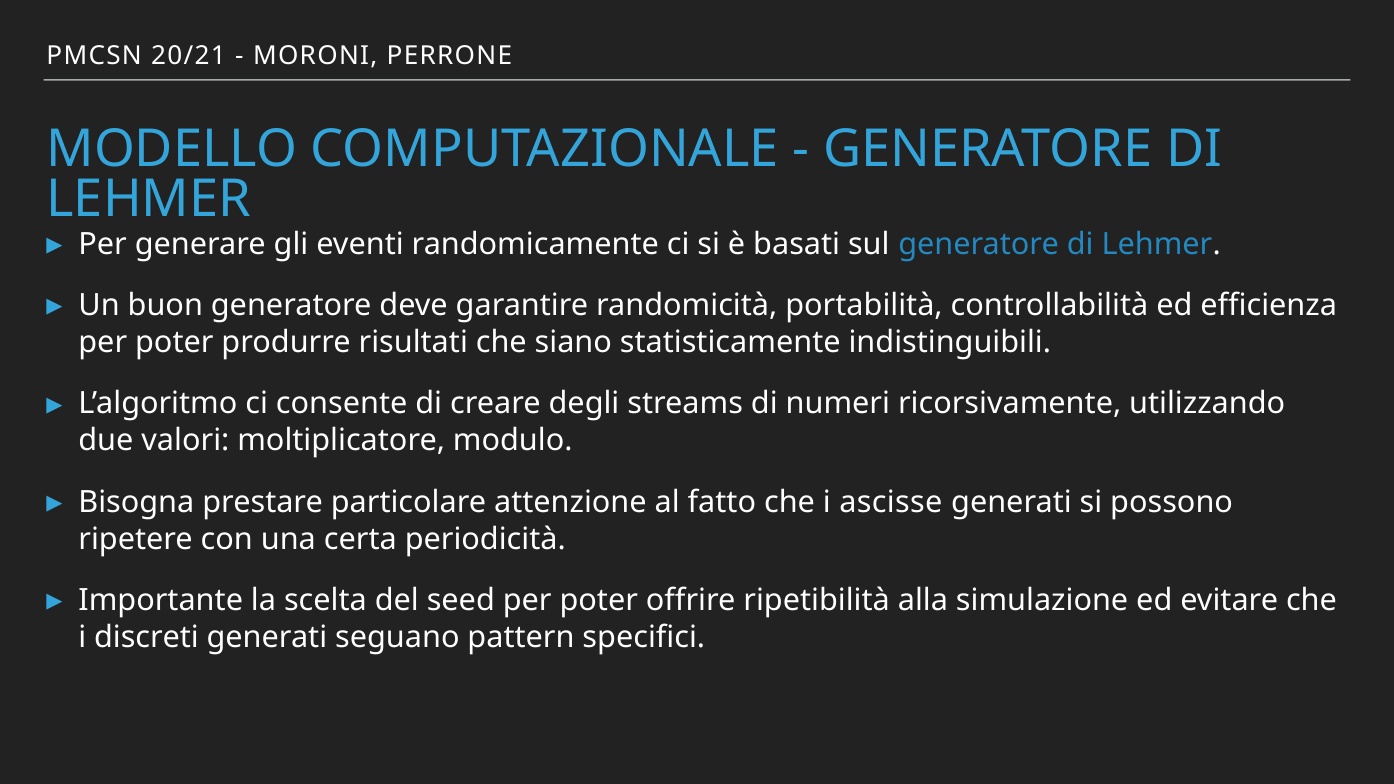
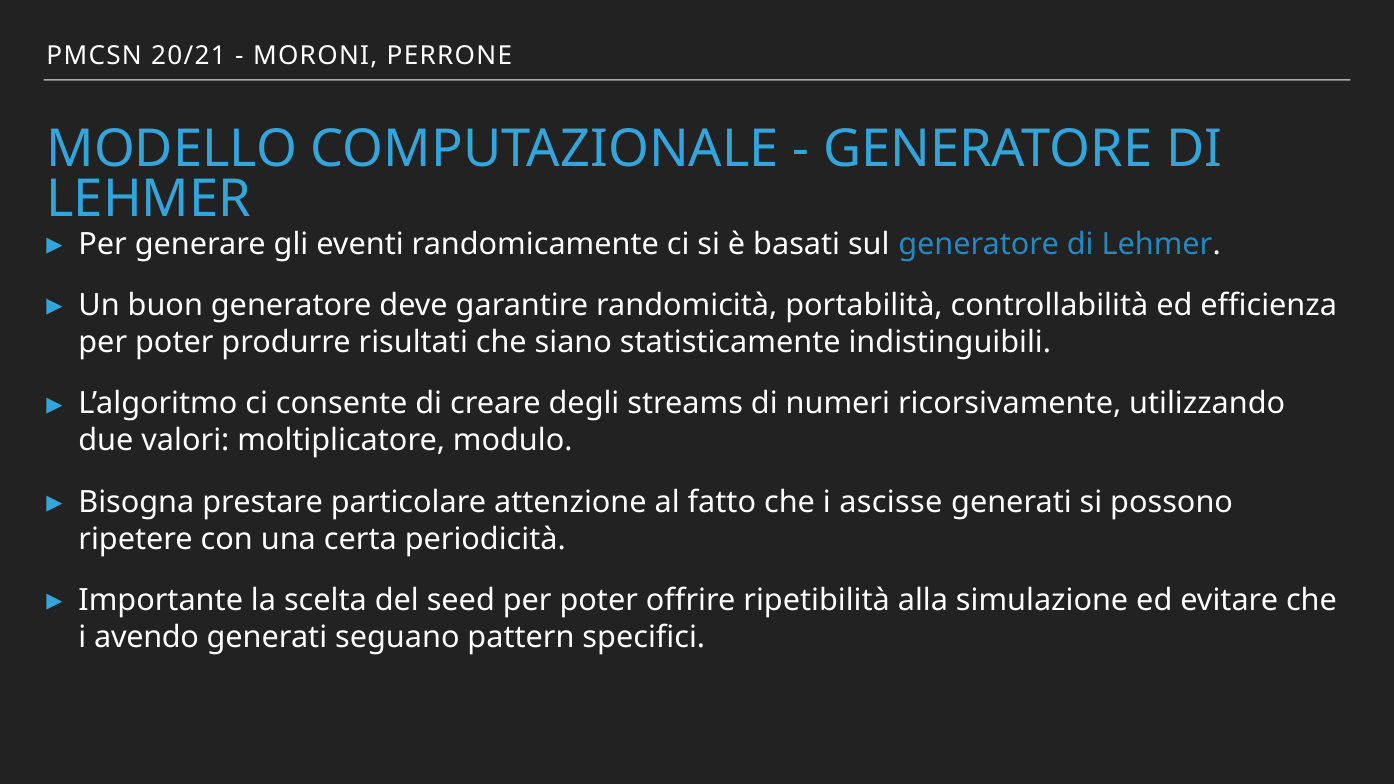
discreti: discreti -> avendo (147, 637)
